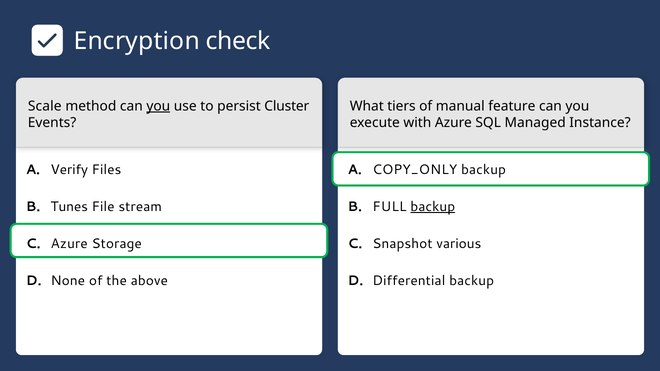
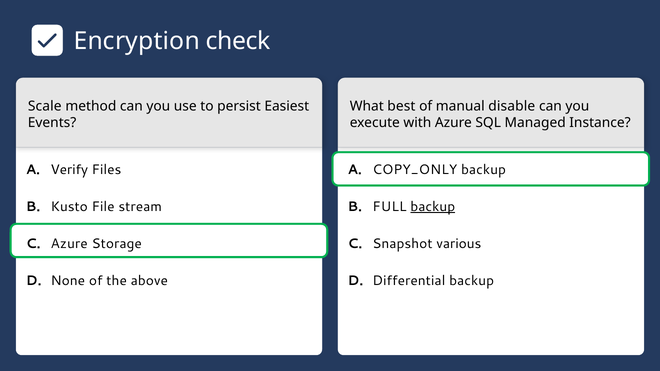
you underline: present -> none (158, 106)
Cluster: Cluster -> Easiest (287, 106)
tiers: tiers -> best (401, 106)
feature: feature -> disable (512, 106)
Tunes: Tunes -> Kusto (69, 207)
